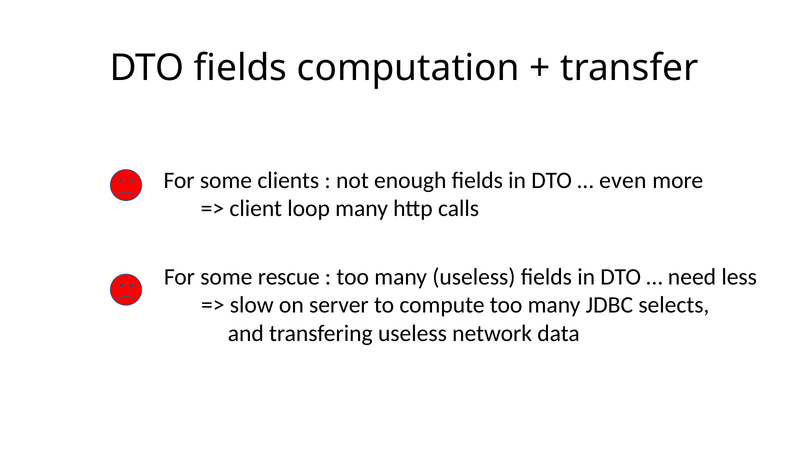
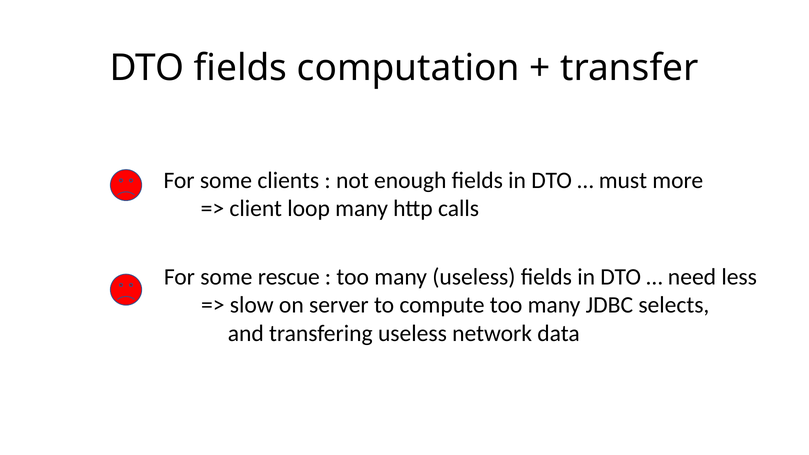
even: even -> must (623, 180)
